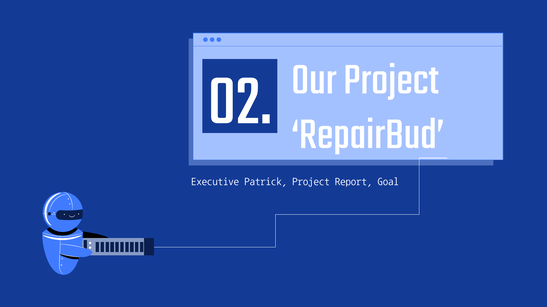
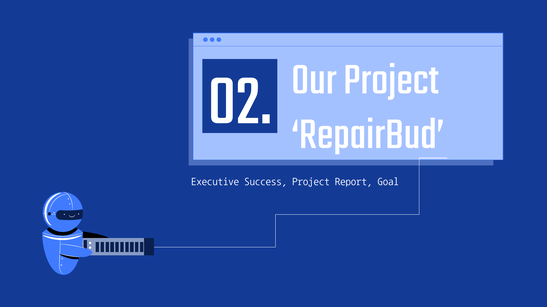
Patrick: Patrick -> Success (266, 182)
